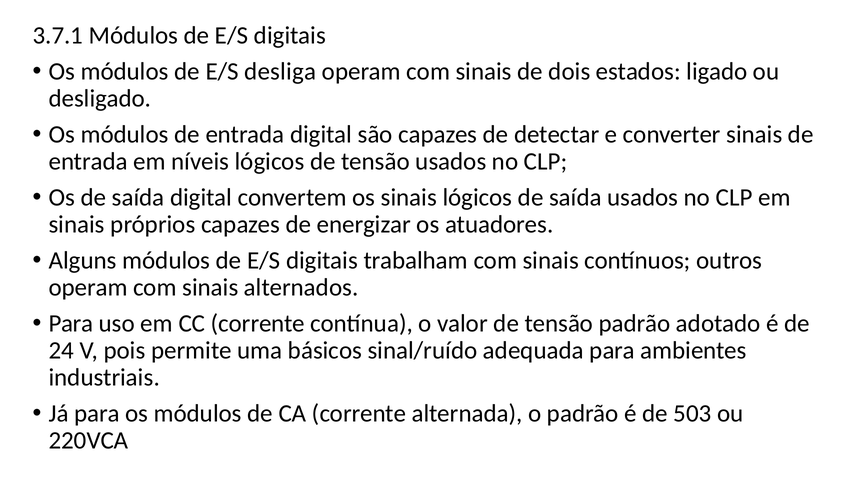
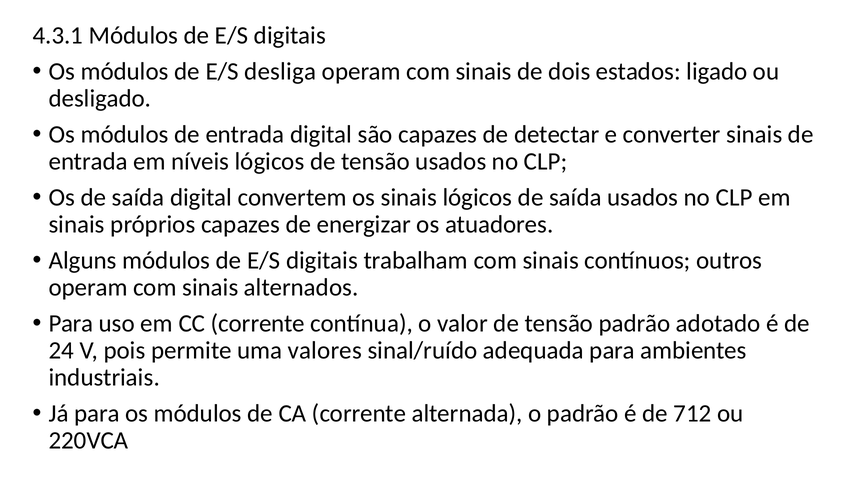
3.7.1: 3.7.1 -> 4.3.1 (58, 36)
básicos: básicos -> valores (325, 350)
503: 503 -> 712 (692, 413)
